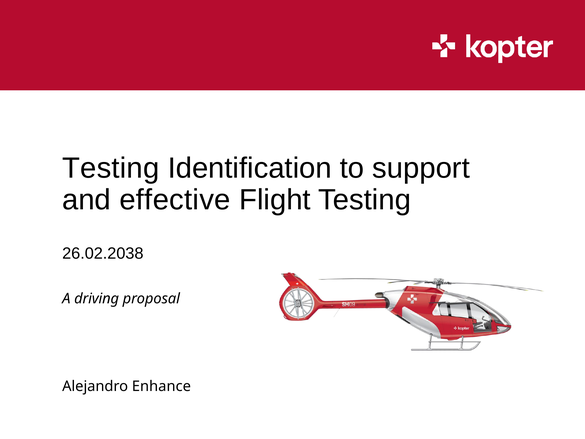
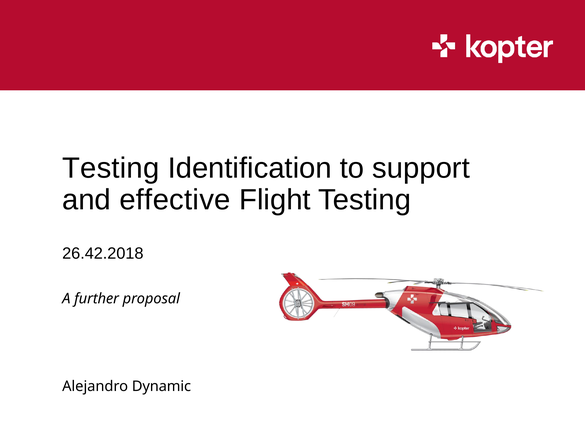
26.02.2038: 26.02.2038 -> 26.42.2018 (103, 253)
driving: driving -> further (97, 298)
Enhance: Enhance -> Dynamic (161, 386)
